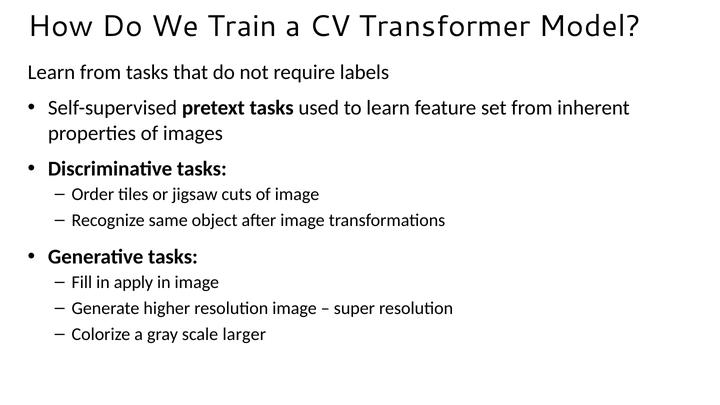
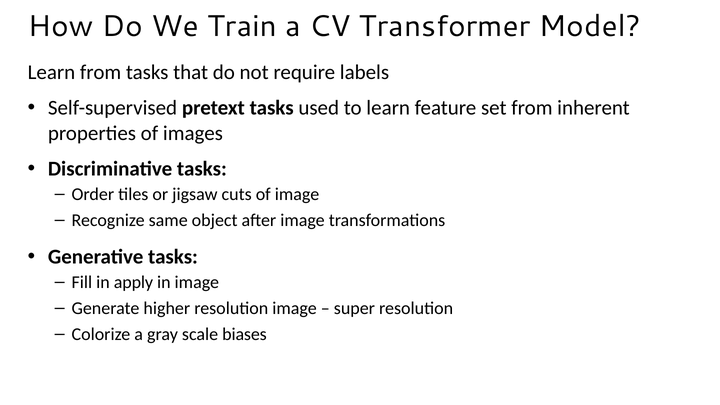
larger: larger -> biases (244, 335)
